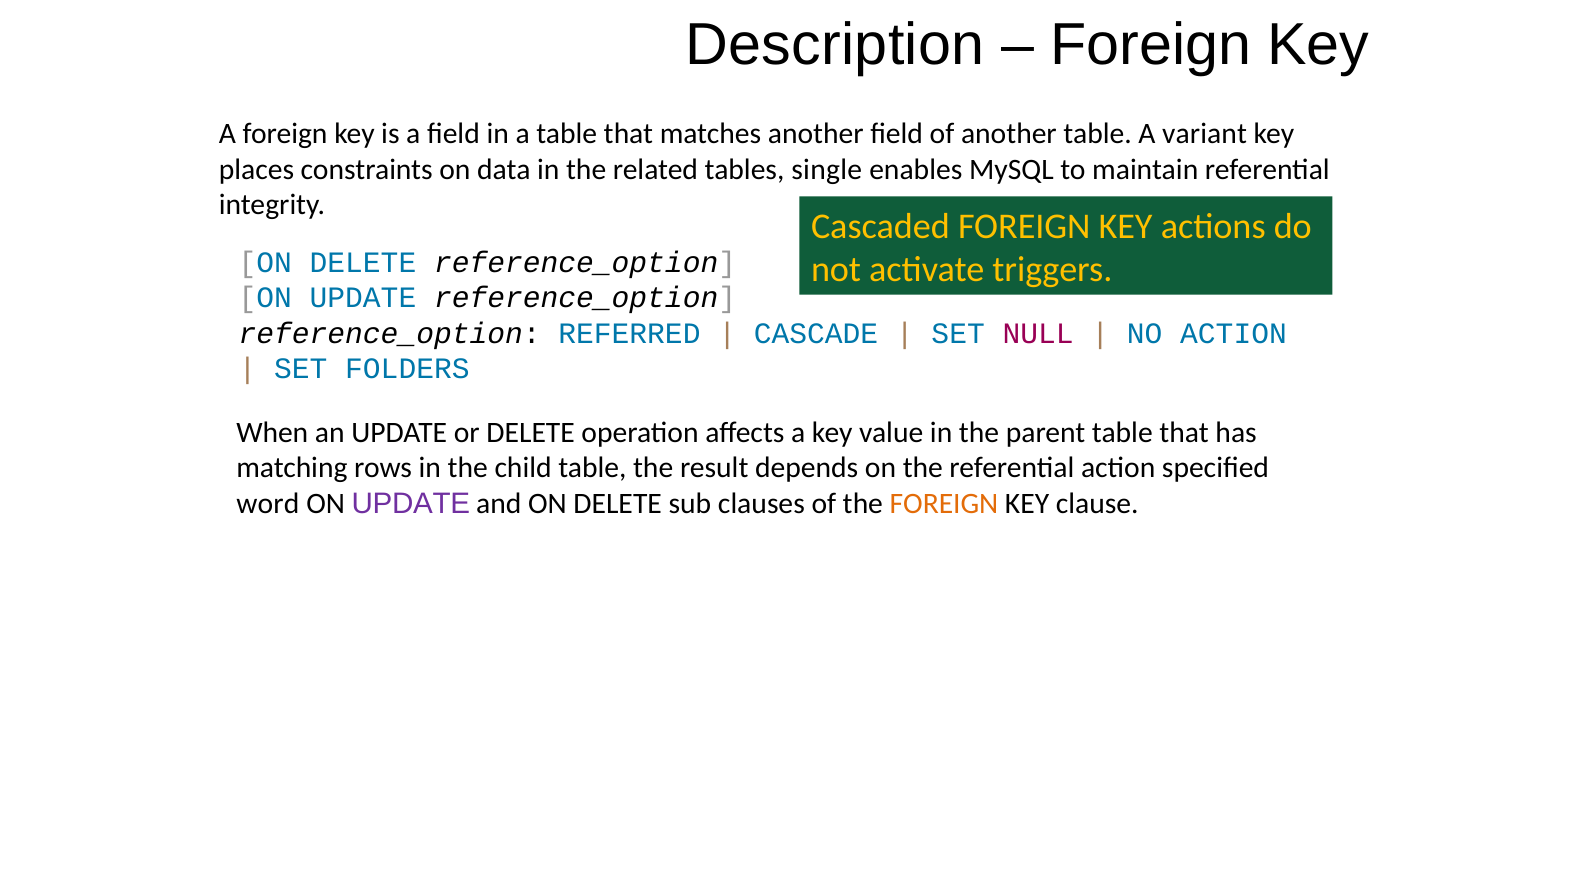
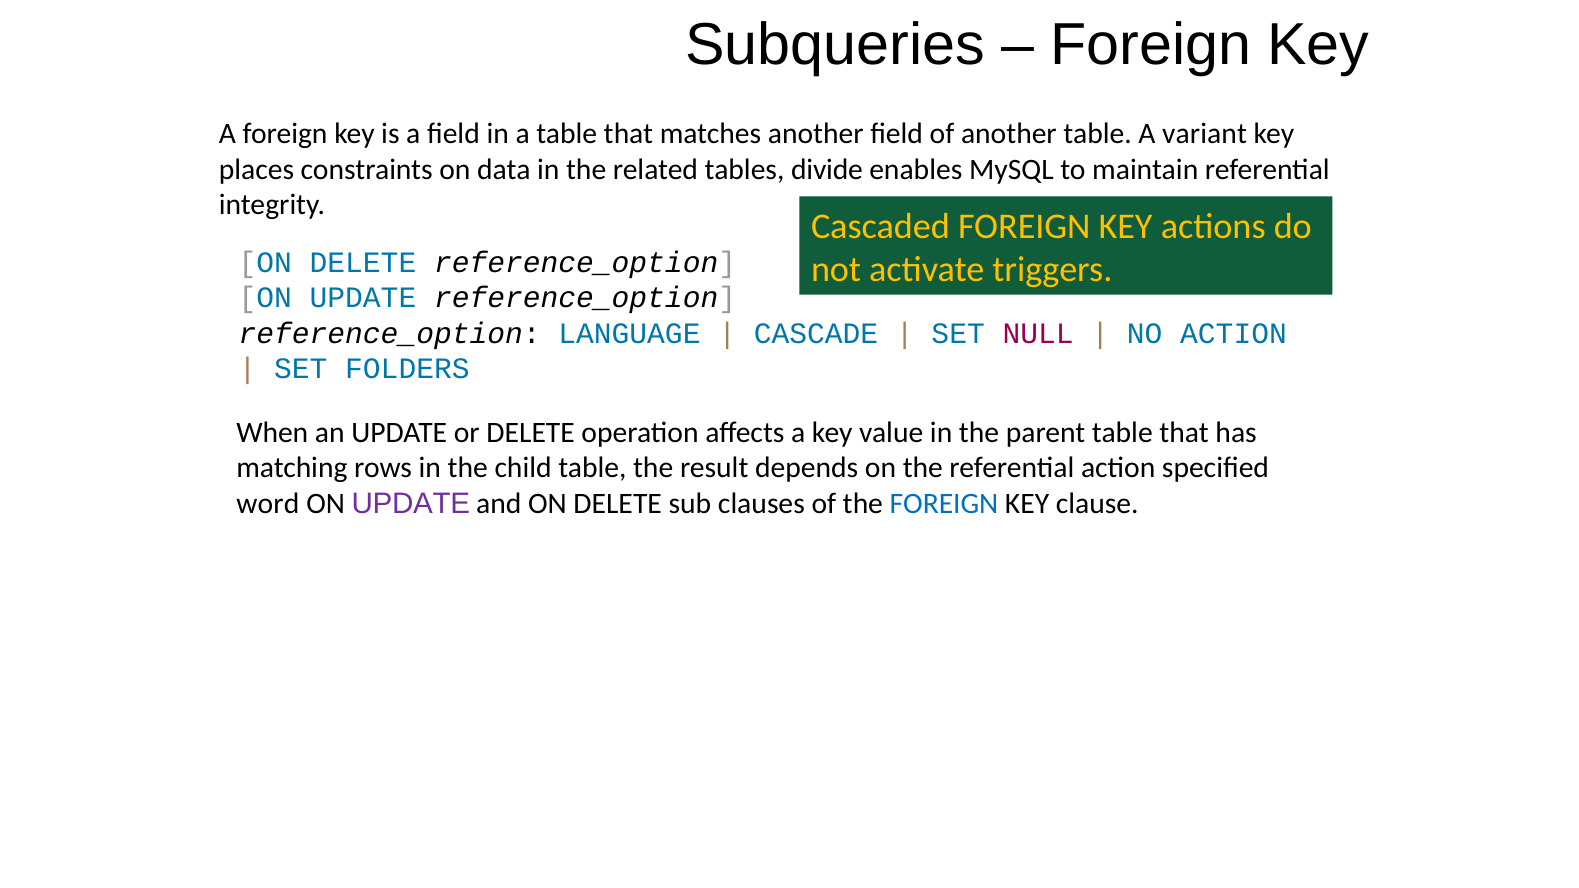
Description: Description -> Subqueries (835, 45)
single: single -> divide (827, 170)
REFERRED: REFERRED -> LANGUAGE (629, 334)
FOREIGN colour: orange -> blue (944, 504)
